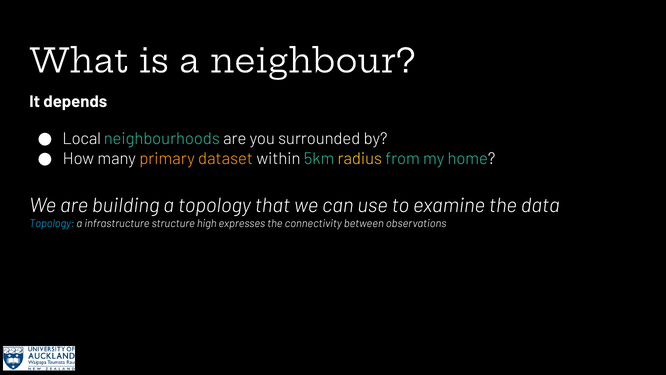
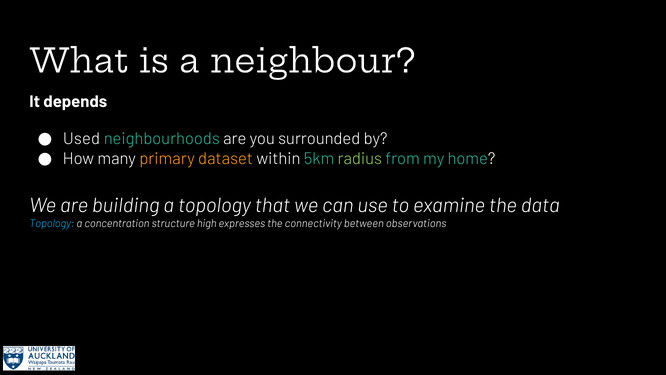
Local: Local -> Used (81, 138)
radius colour: yellow -> light green (360, 158)
infrastructure: infrastructure -> concentration (117, 223)
